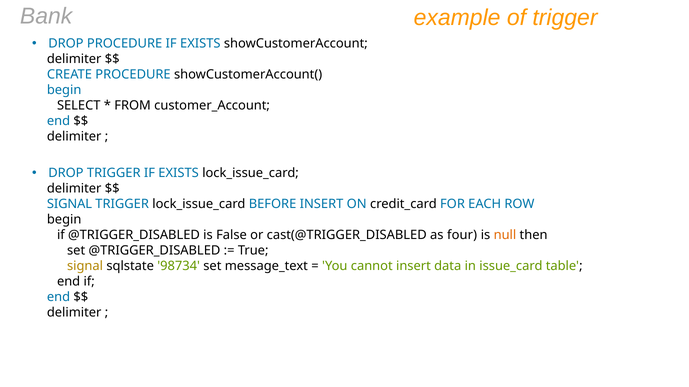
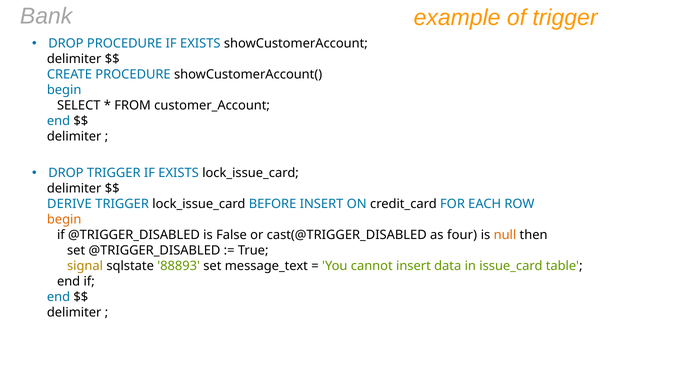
SIGNAL: SIGNAL -> DERIVE (69, 204)
begin colour: black -> orange (64, 220)
98734: 98734 -> 88893 (179, 266)
